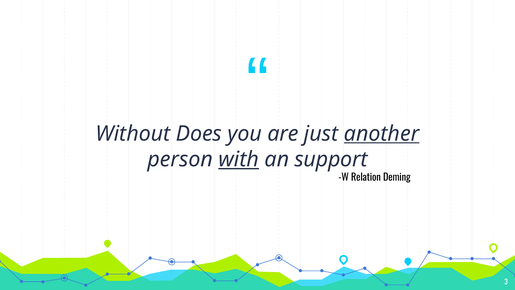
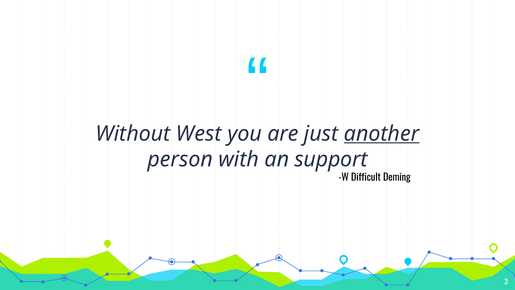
Does: Does -> West (199, 133)
with underline: present -> none (239, 159)
Relation: Relation -> Difficult (366, 177)
